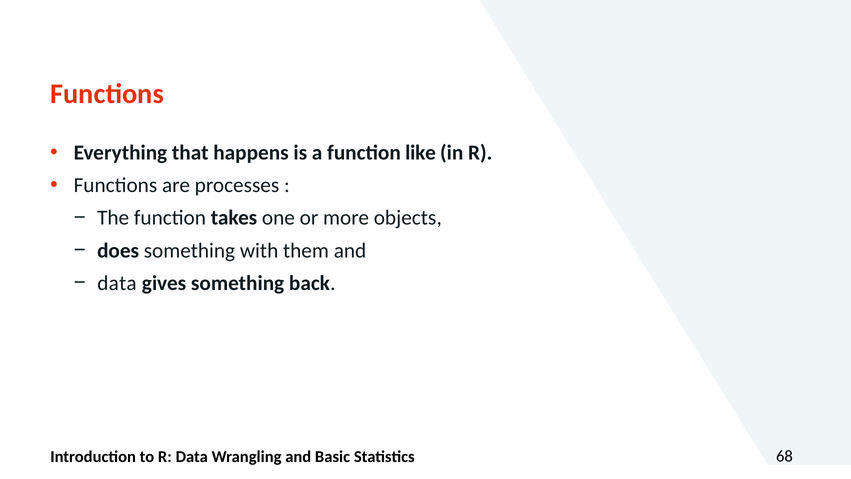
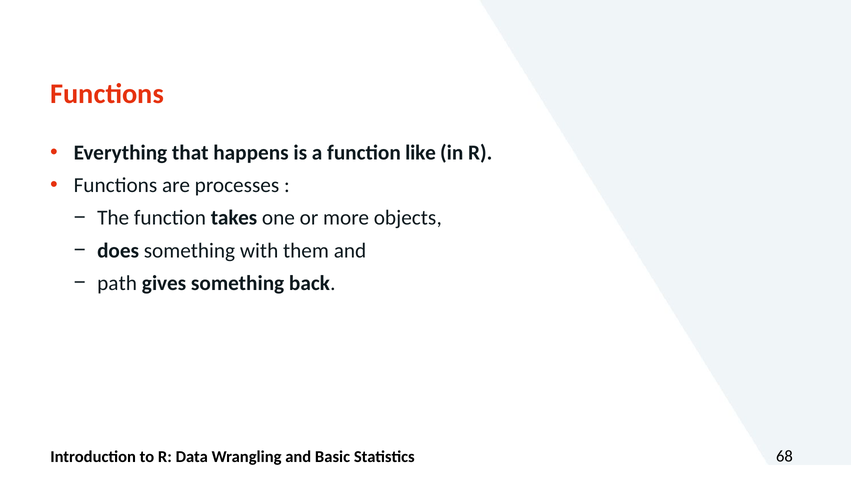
data: data -> path (117, 283)
